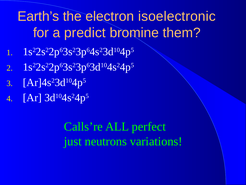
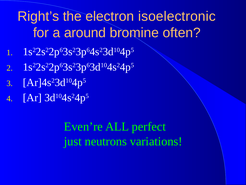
Earth’s: Earth’s -> Right’s (38, 16)
predict: predict -> around (85, 33)
them: them -> often (182, 33)
Calls’re: Calls’re -> Even’re (83, 126)
